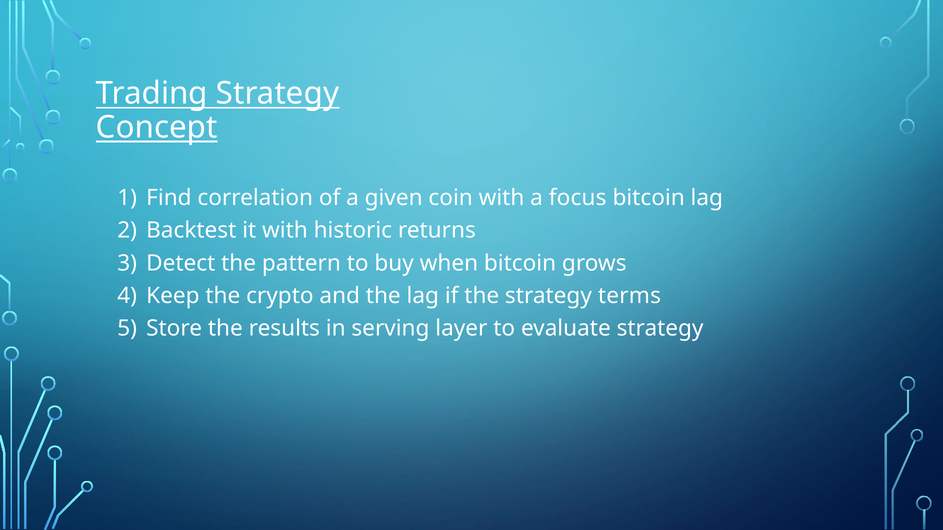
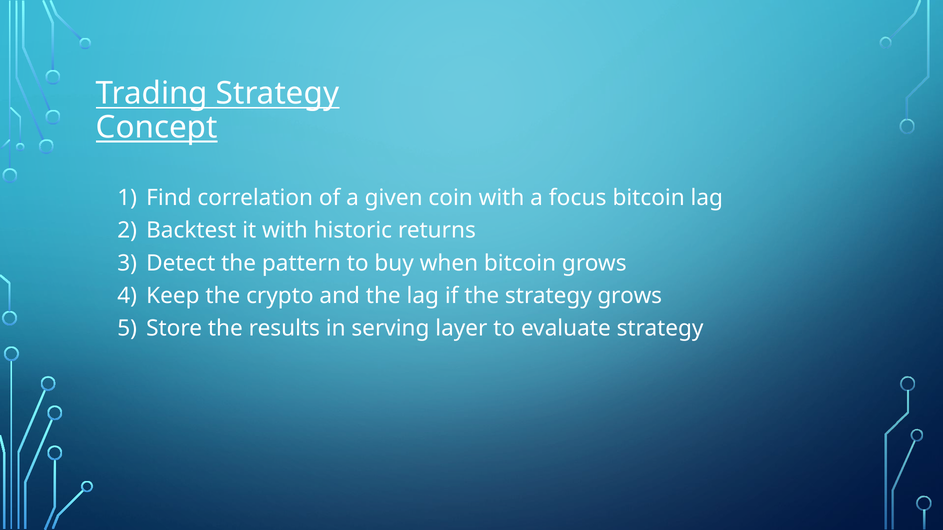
strategy terms: terms -> grows (630, 296)
